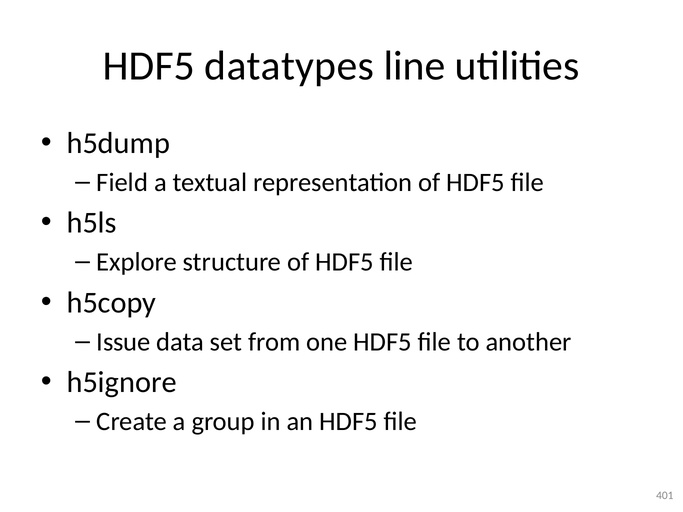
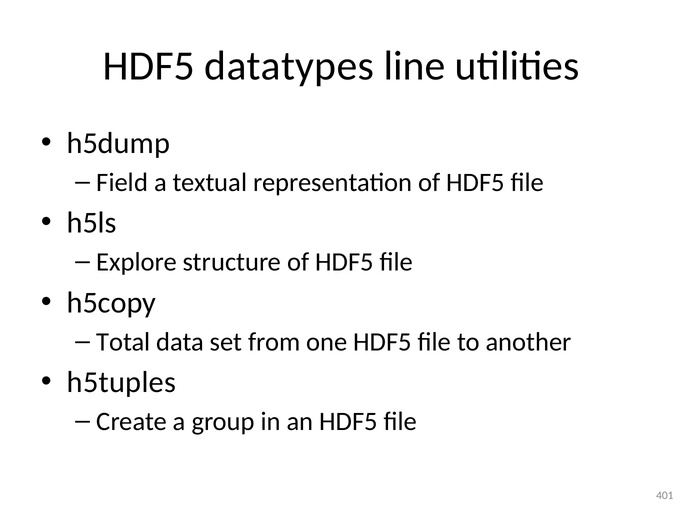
Issue: Issue -> Total (123, 342)
h5ignore: h5ignore -> h5tuples (122, 382)
